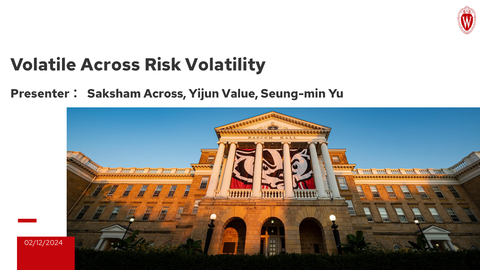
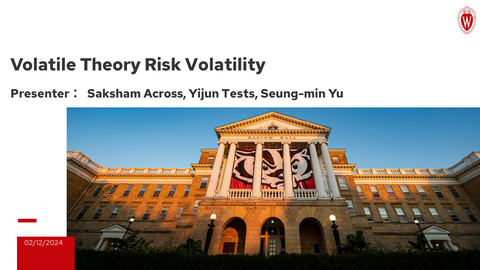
Volatile Across: Across -> Theory (110, 65)
Value: Value -> Tests (240, 94)
